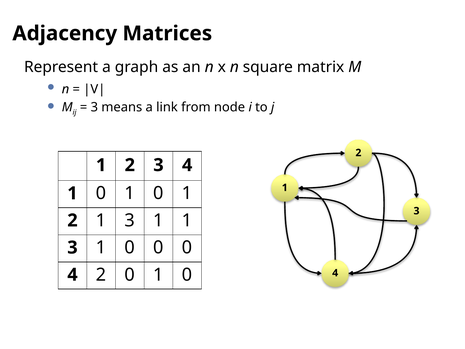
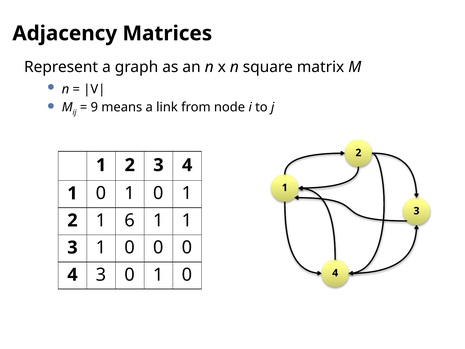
3: 3 -> 9 (94, 107)
2 1 3: 3 -> 6 (130, 220)
4 2: 2 -> 3 (101, 275)
